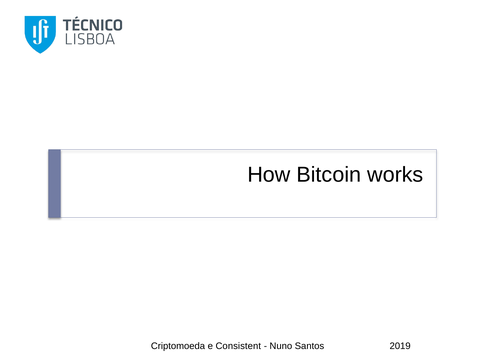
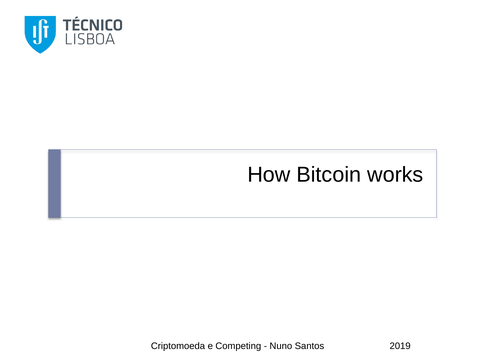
Consistent: Consistent -> Competing (238, 346)
